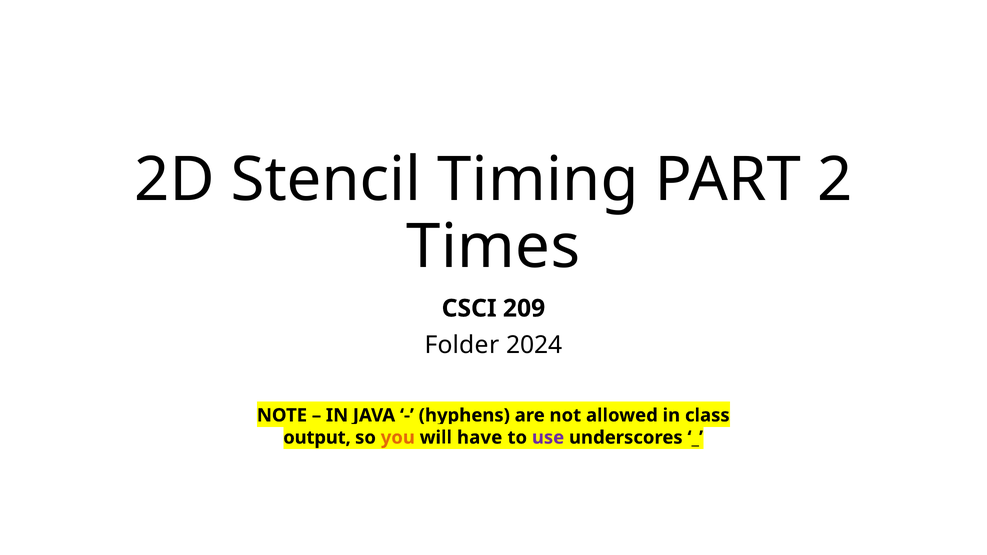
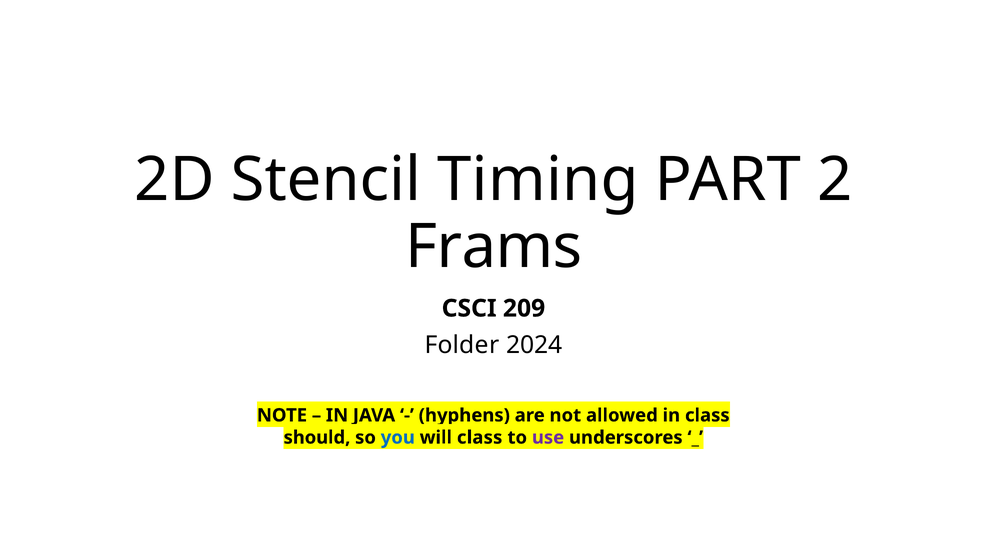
Times: Times -> Frams (494, 247)
output: output -> should (317, 438)
you colour: orange -> blue (398, 438)
will have: have -> class (480, 438)
